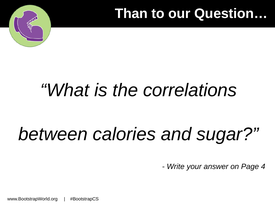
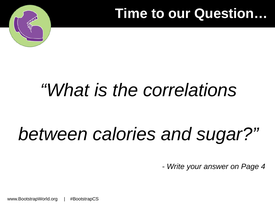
Than: Than -> Time (131, 14)
